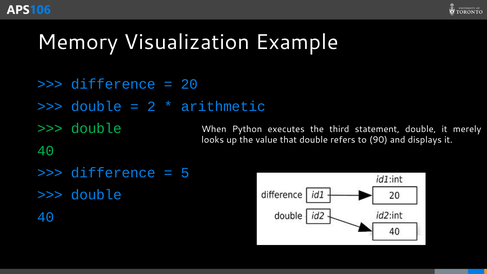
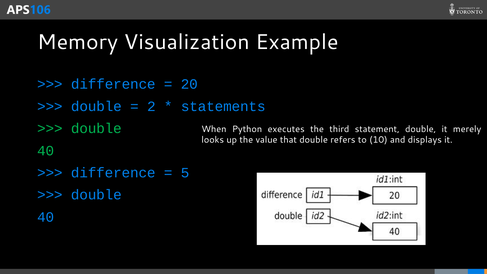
arithmetic: arithmetic -> statements (223, 106)
90: 90 -> 10 (378, 140)
